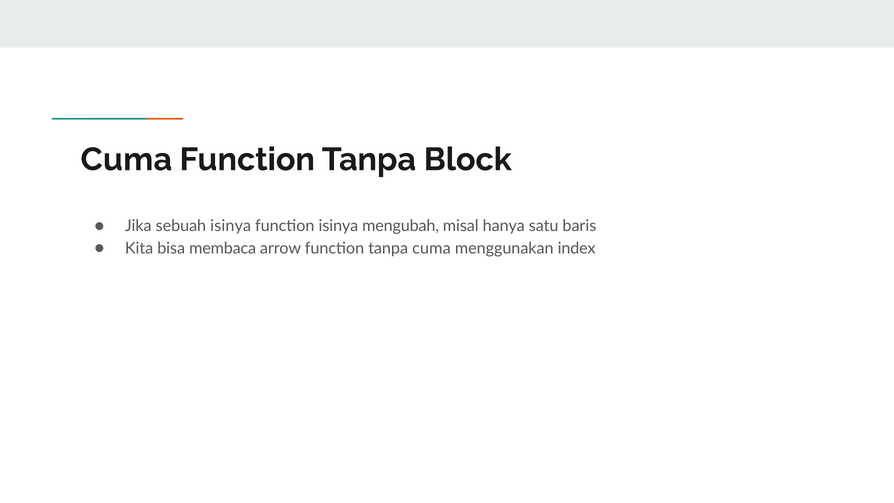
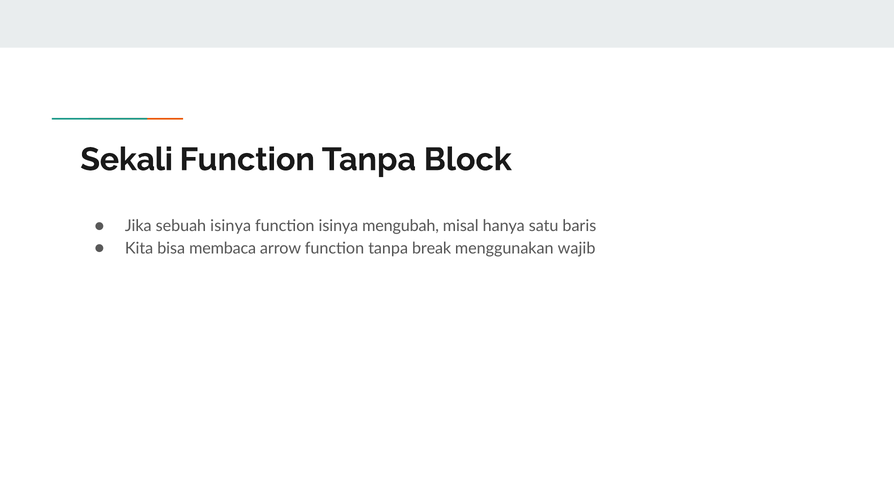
Cuma: Cuma -> Sekali (127, 159)
tanpa cuma: cuma -> break (432, 248)
index: index -> wajib (577, 248)
